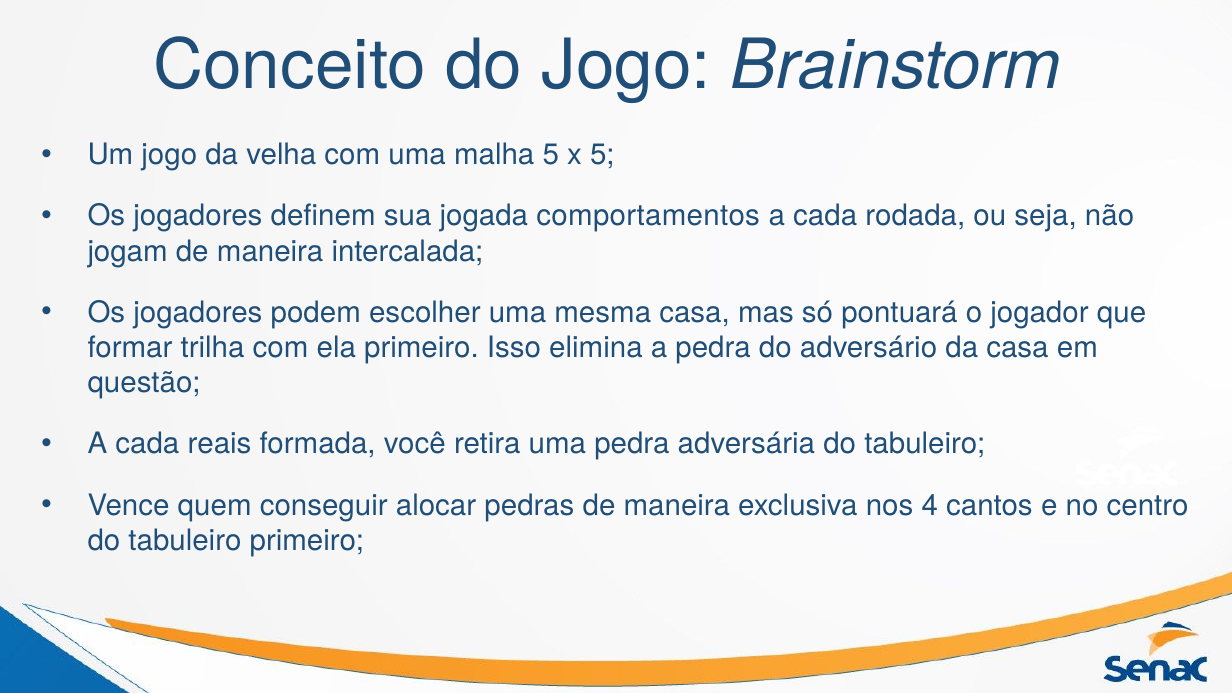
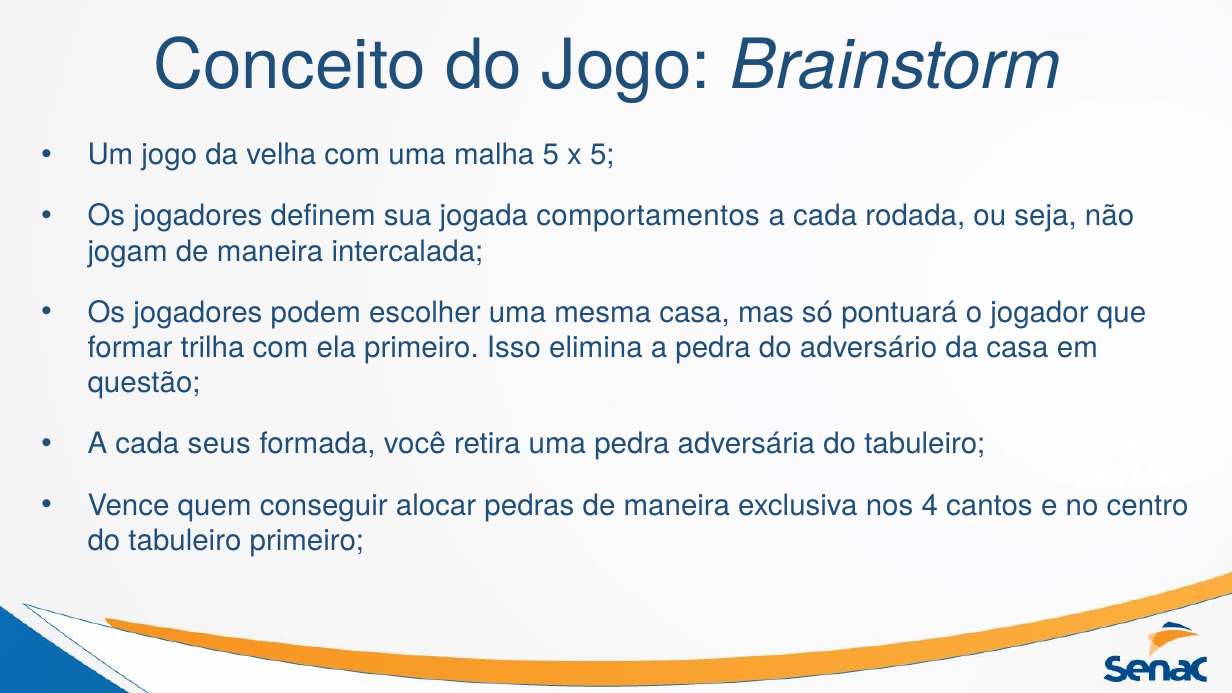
reais: reais -> seus (219, 444)
